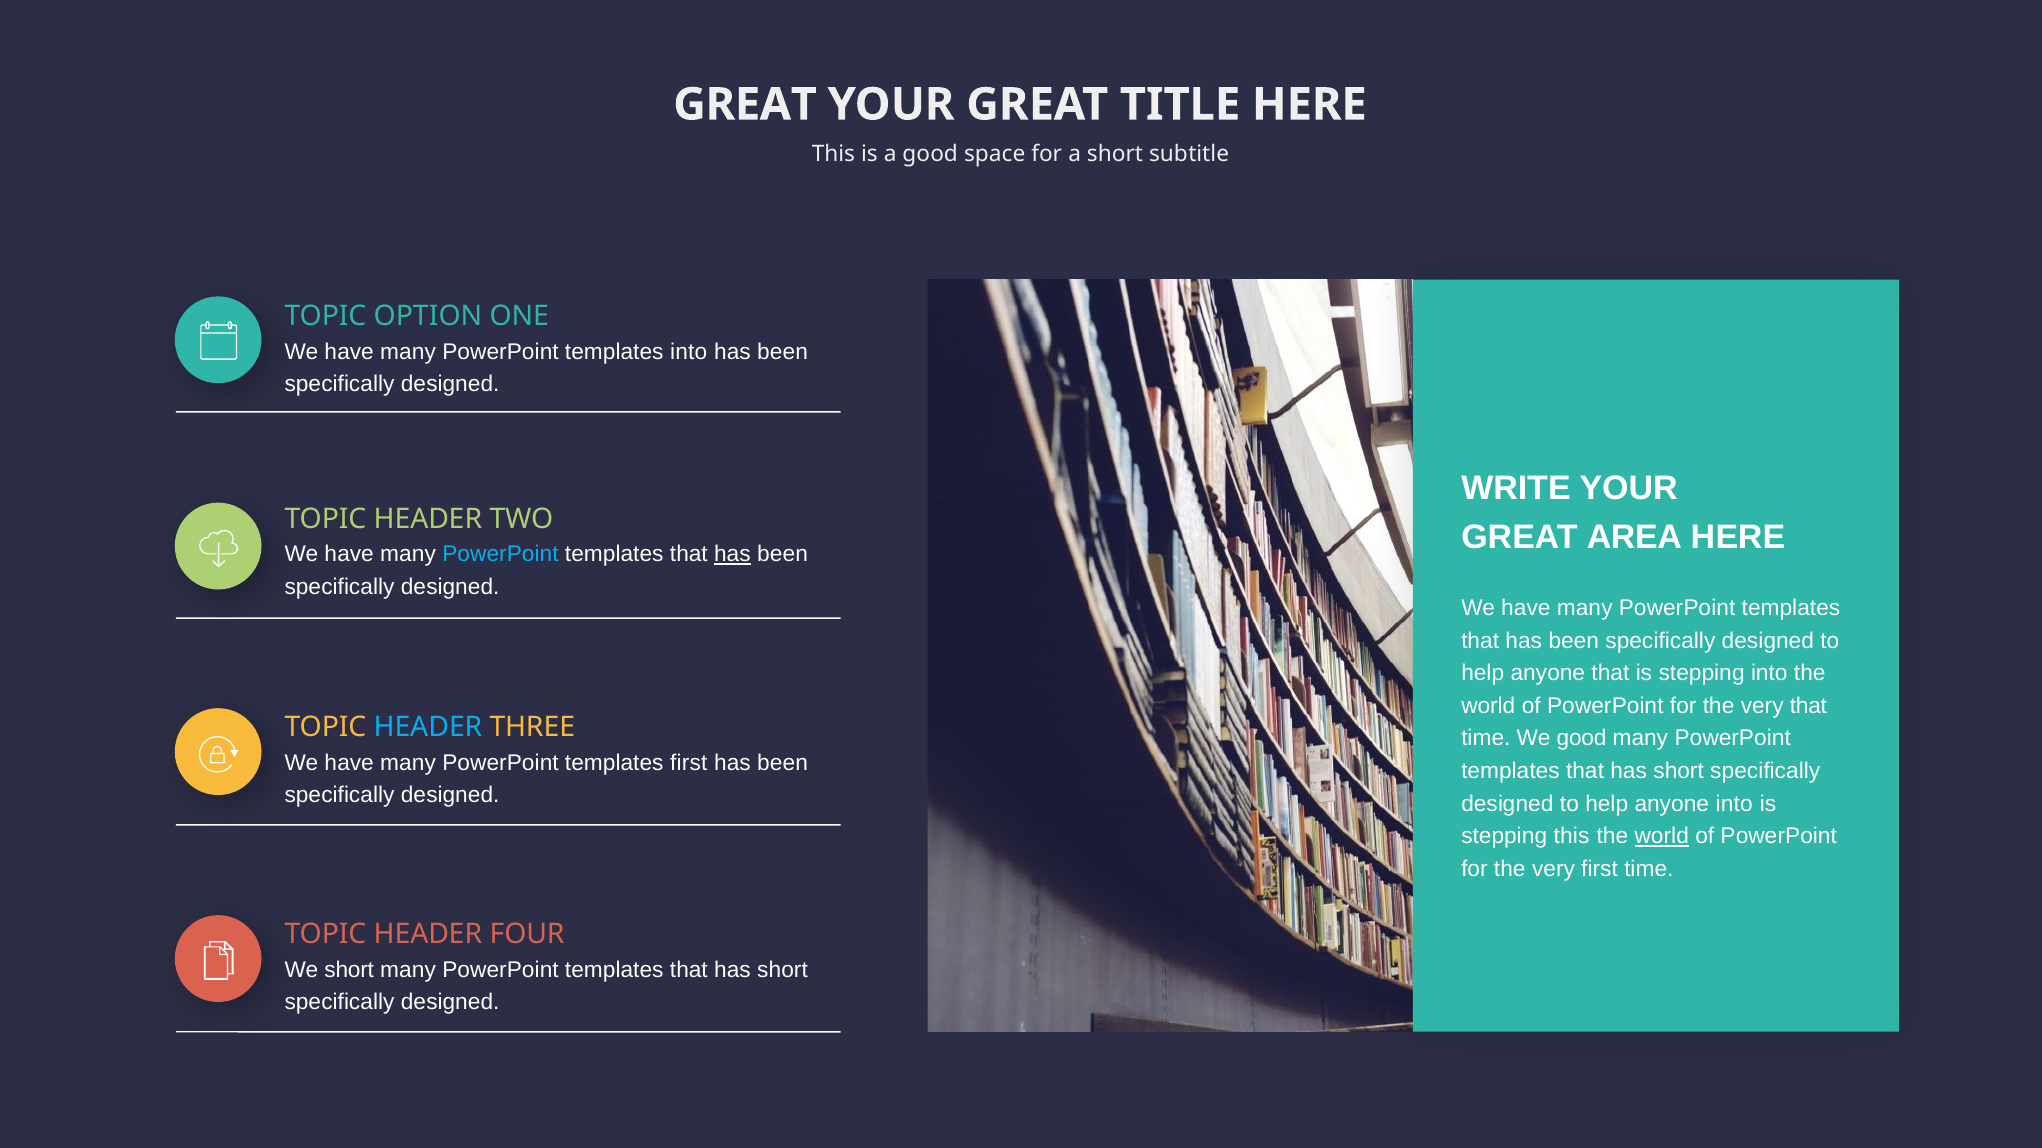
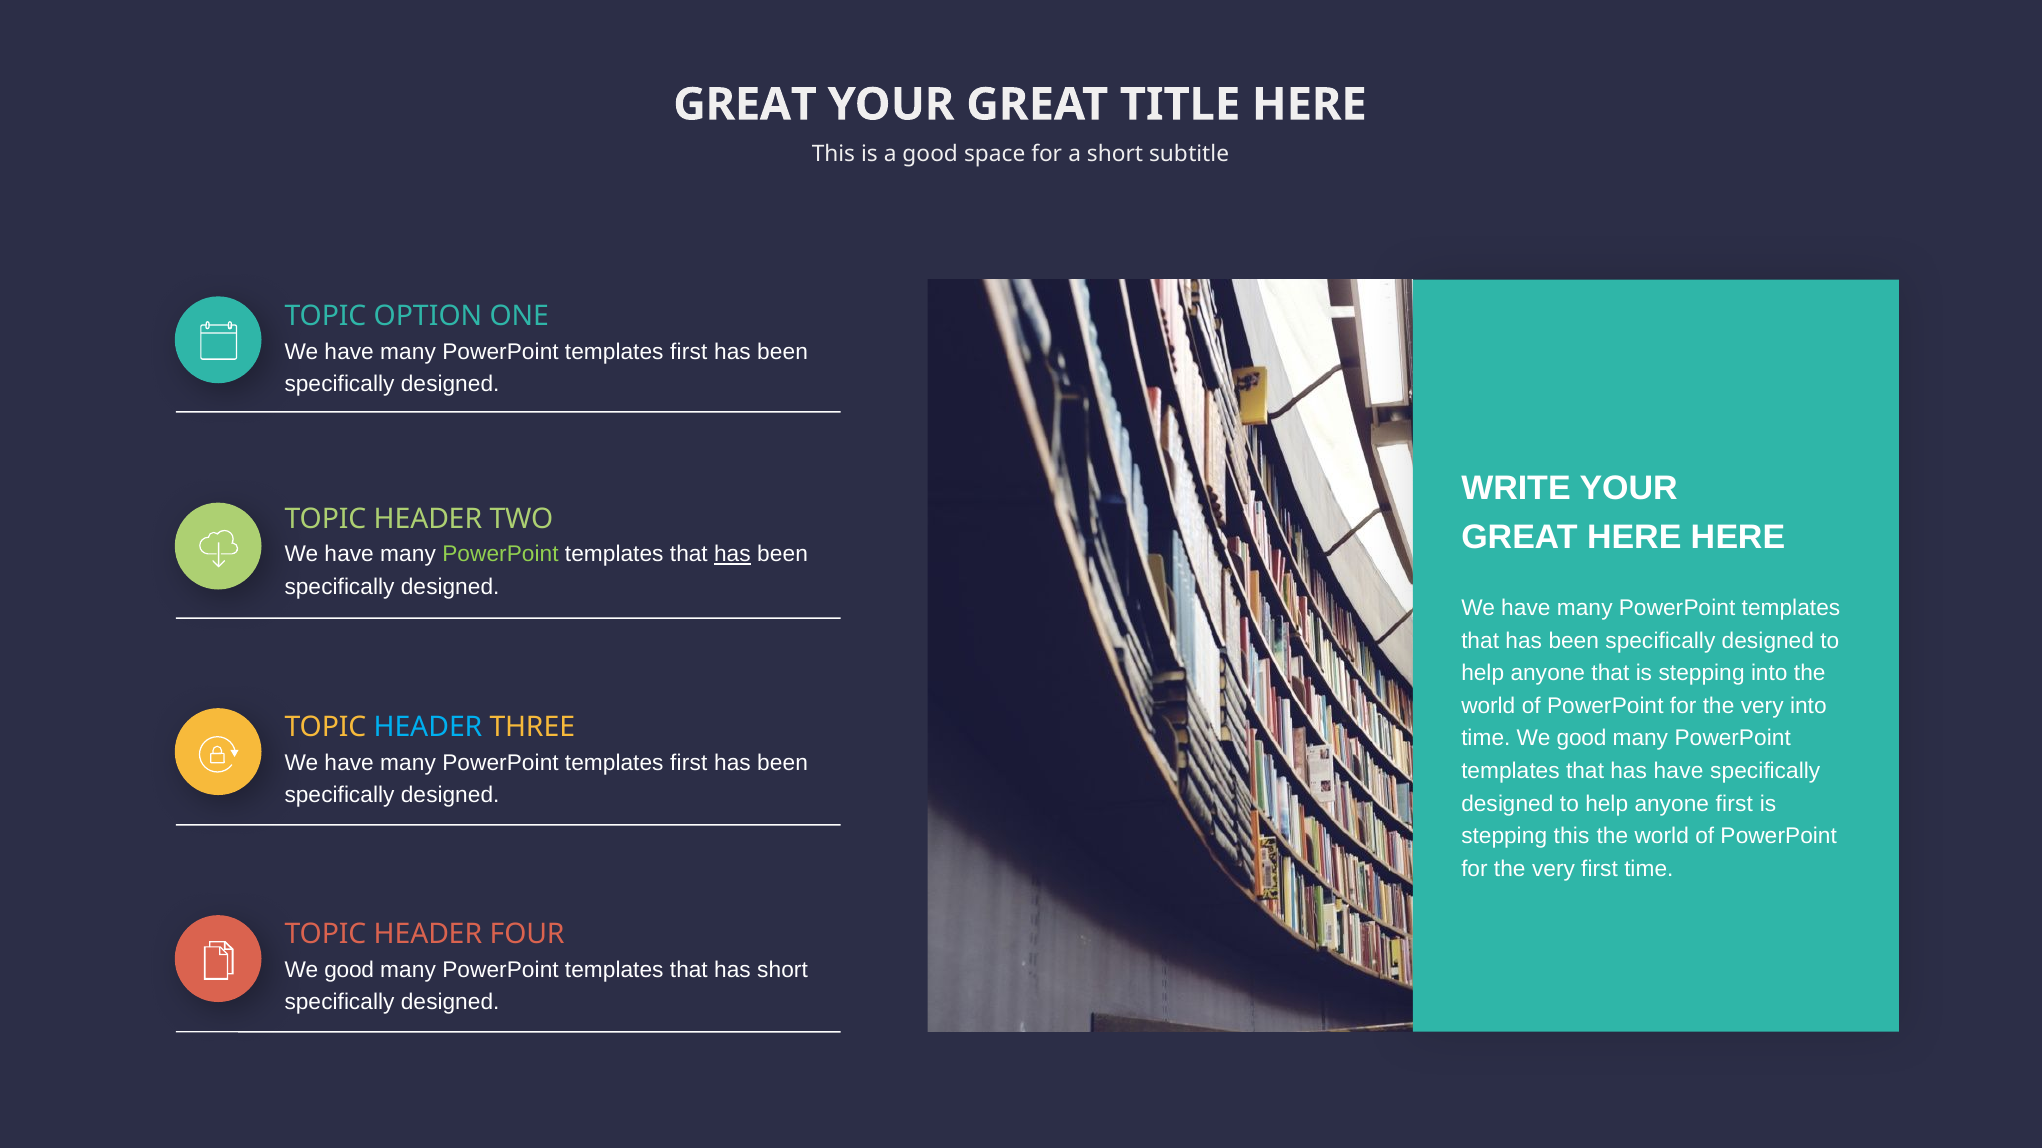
into: into -> first (689, 352)
GREAT AREA: AREA -> HERE (1634, 537)
PowerPoint colour: light blue -> light green (500, 554)
very that: that -> into (1808, 706)
short: short -> have (1679, 771)
anyone into: into -> first (1734, 804)
world underline: present -> none (1662, 836)
short: short -> good (349, 970)
